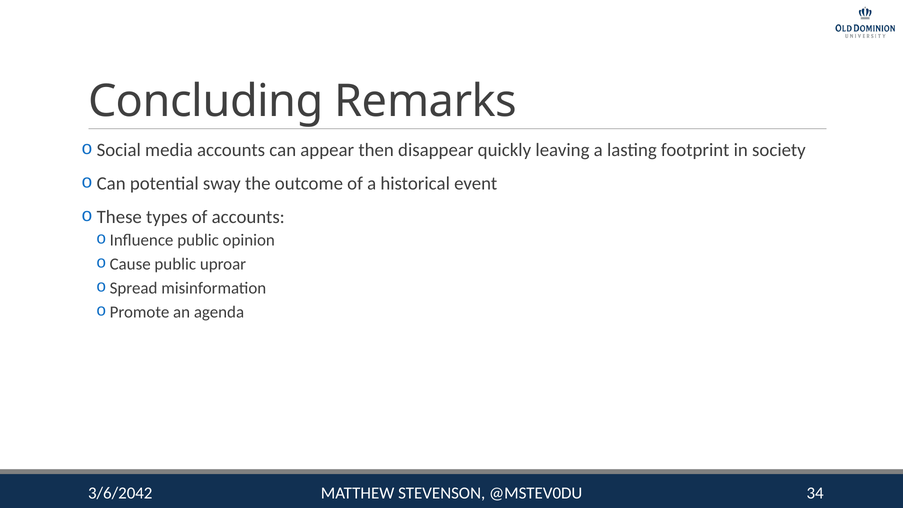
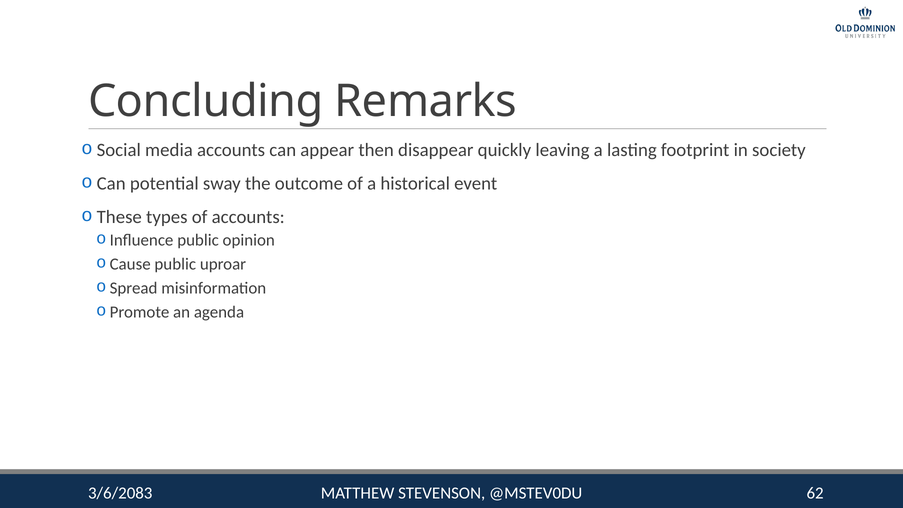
34: 34 -> 62 (815, 493)
3/6/2042: 3/6/2042 -> 3/6/2083 (120, 493)
